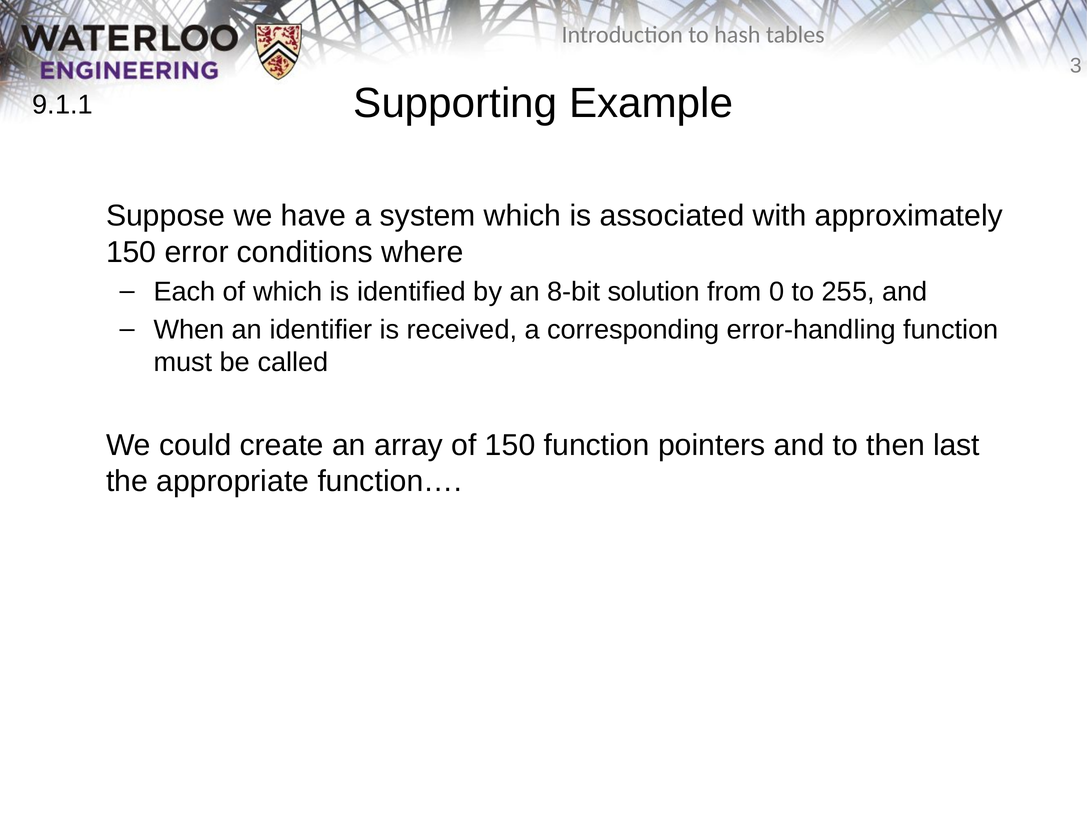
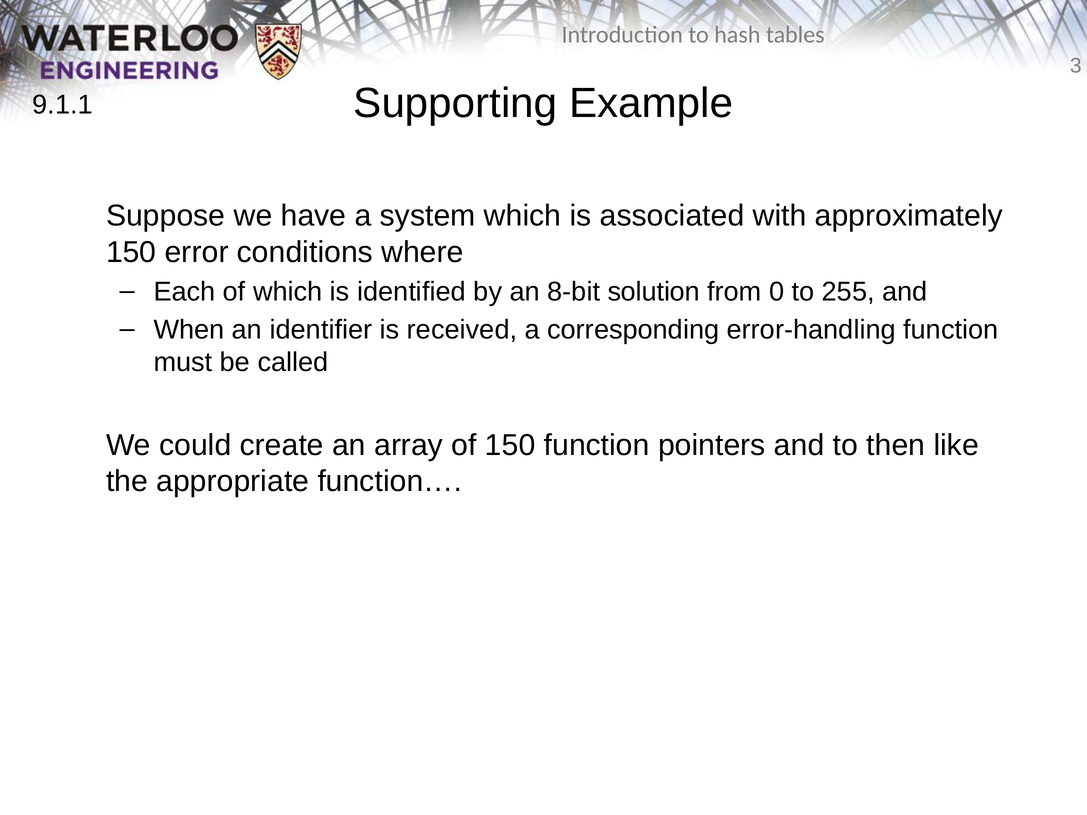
last: last -> like (956, 445)
